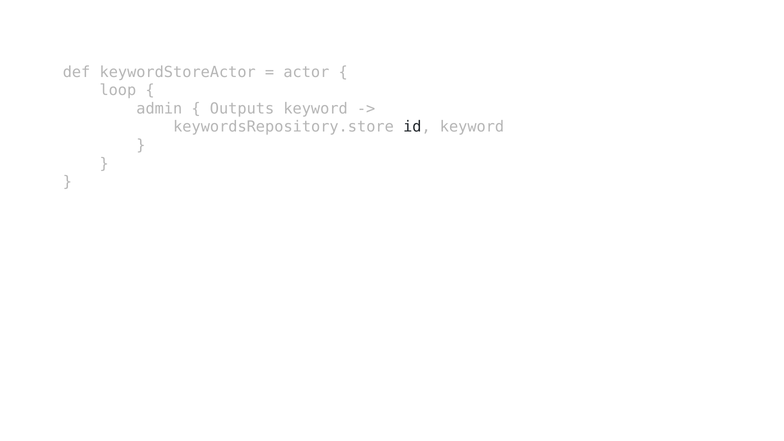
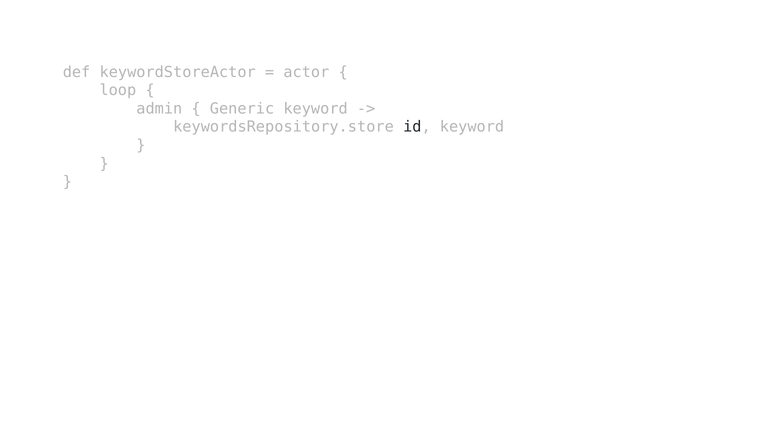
Outputs: Outputs -> Generic (242, 109)
